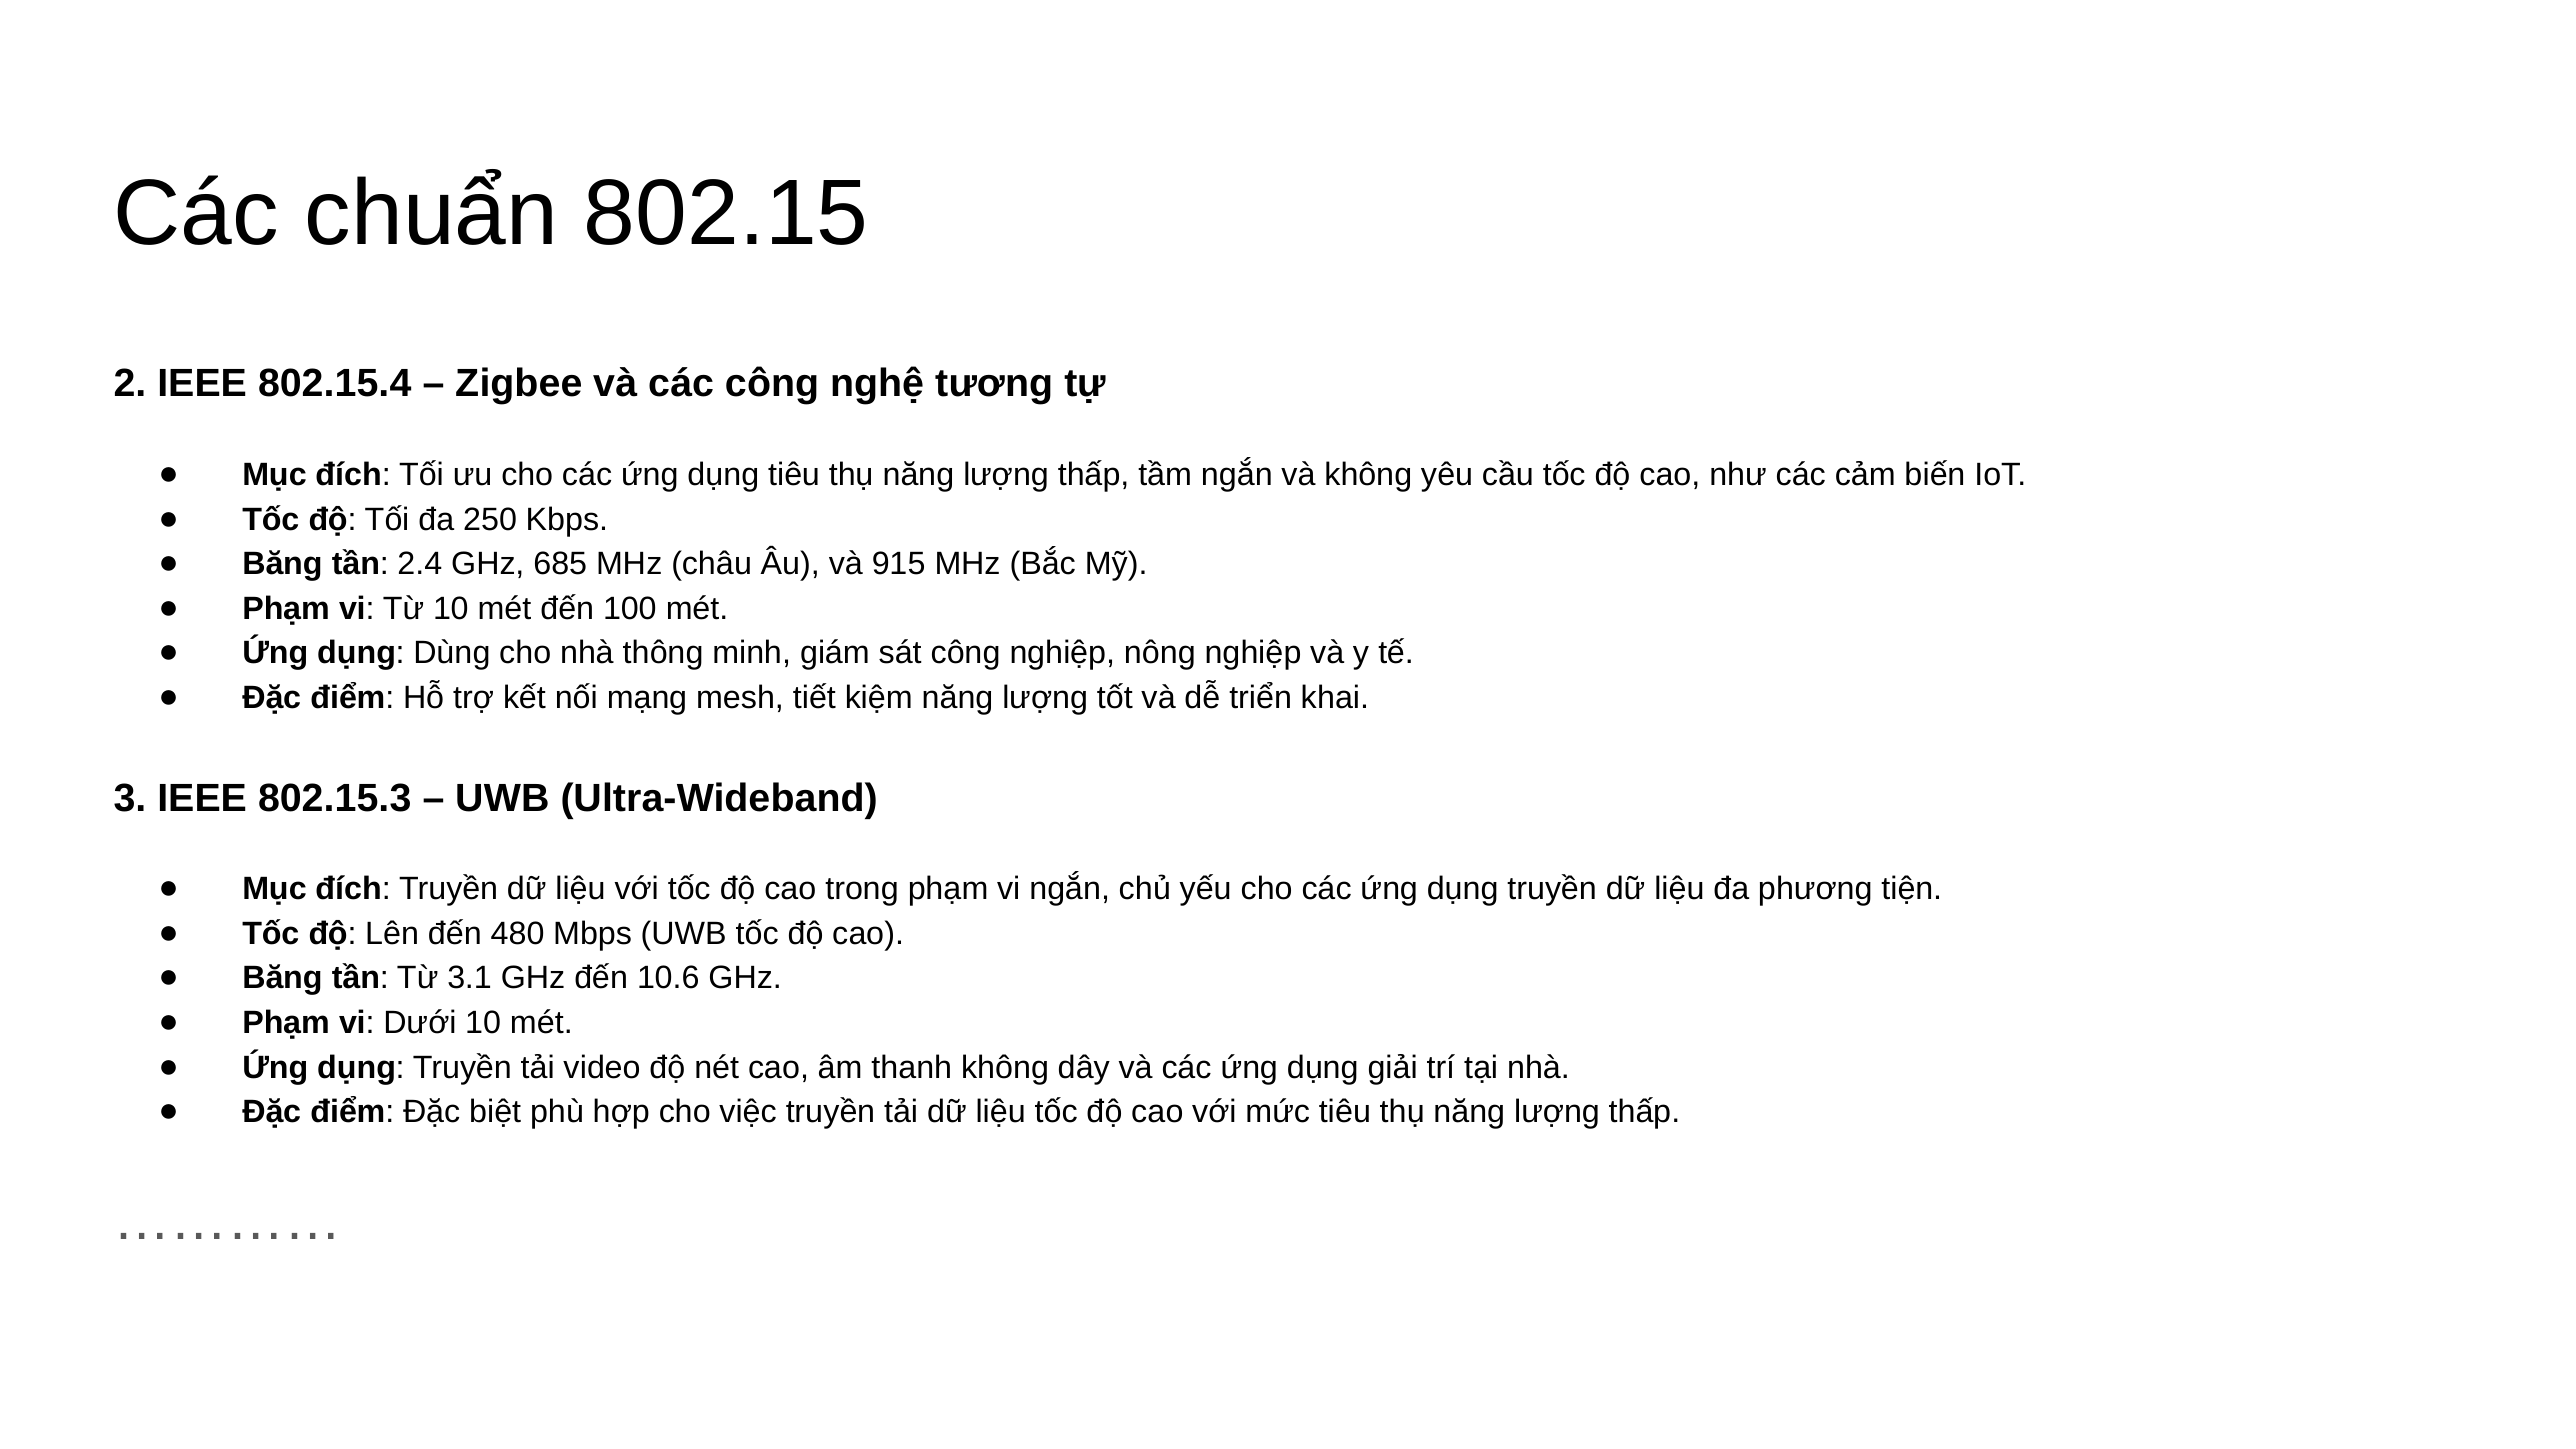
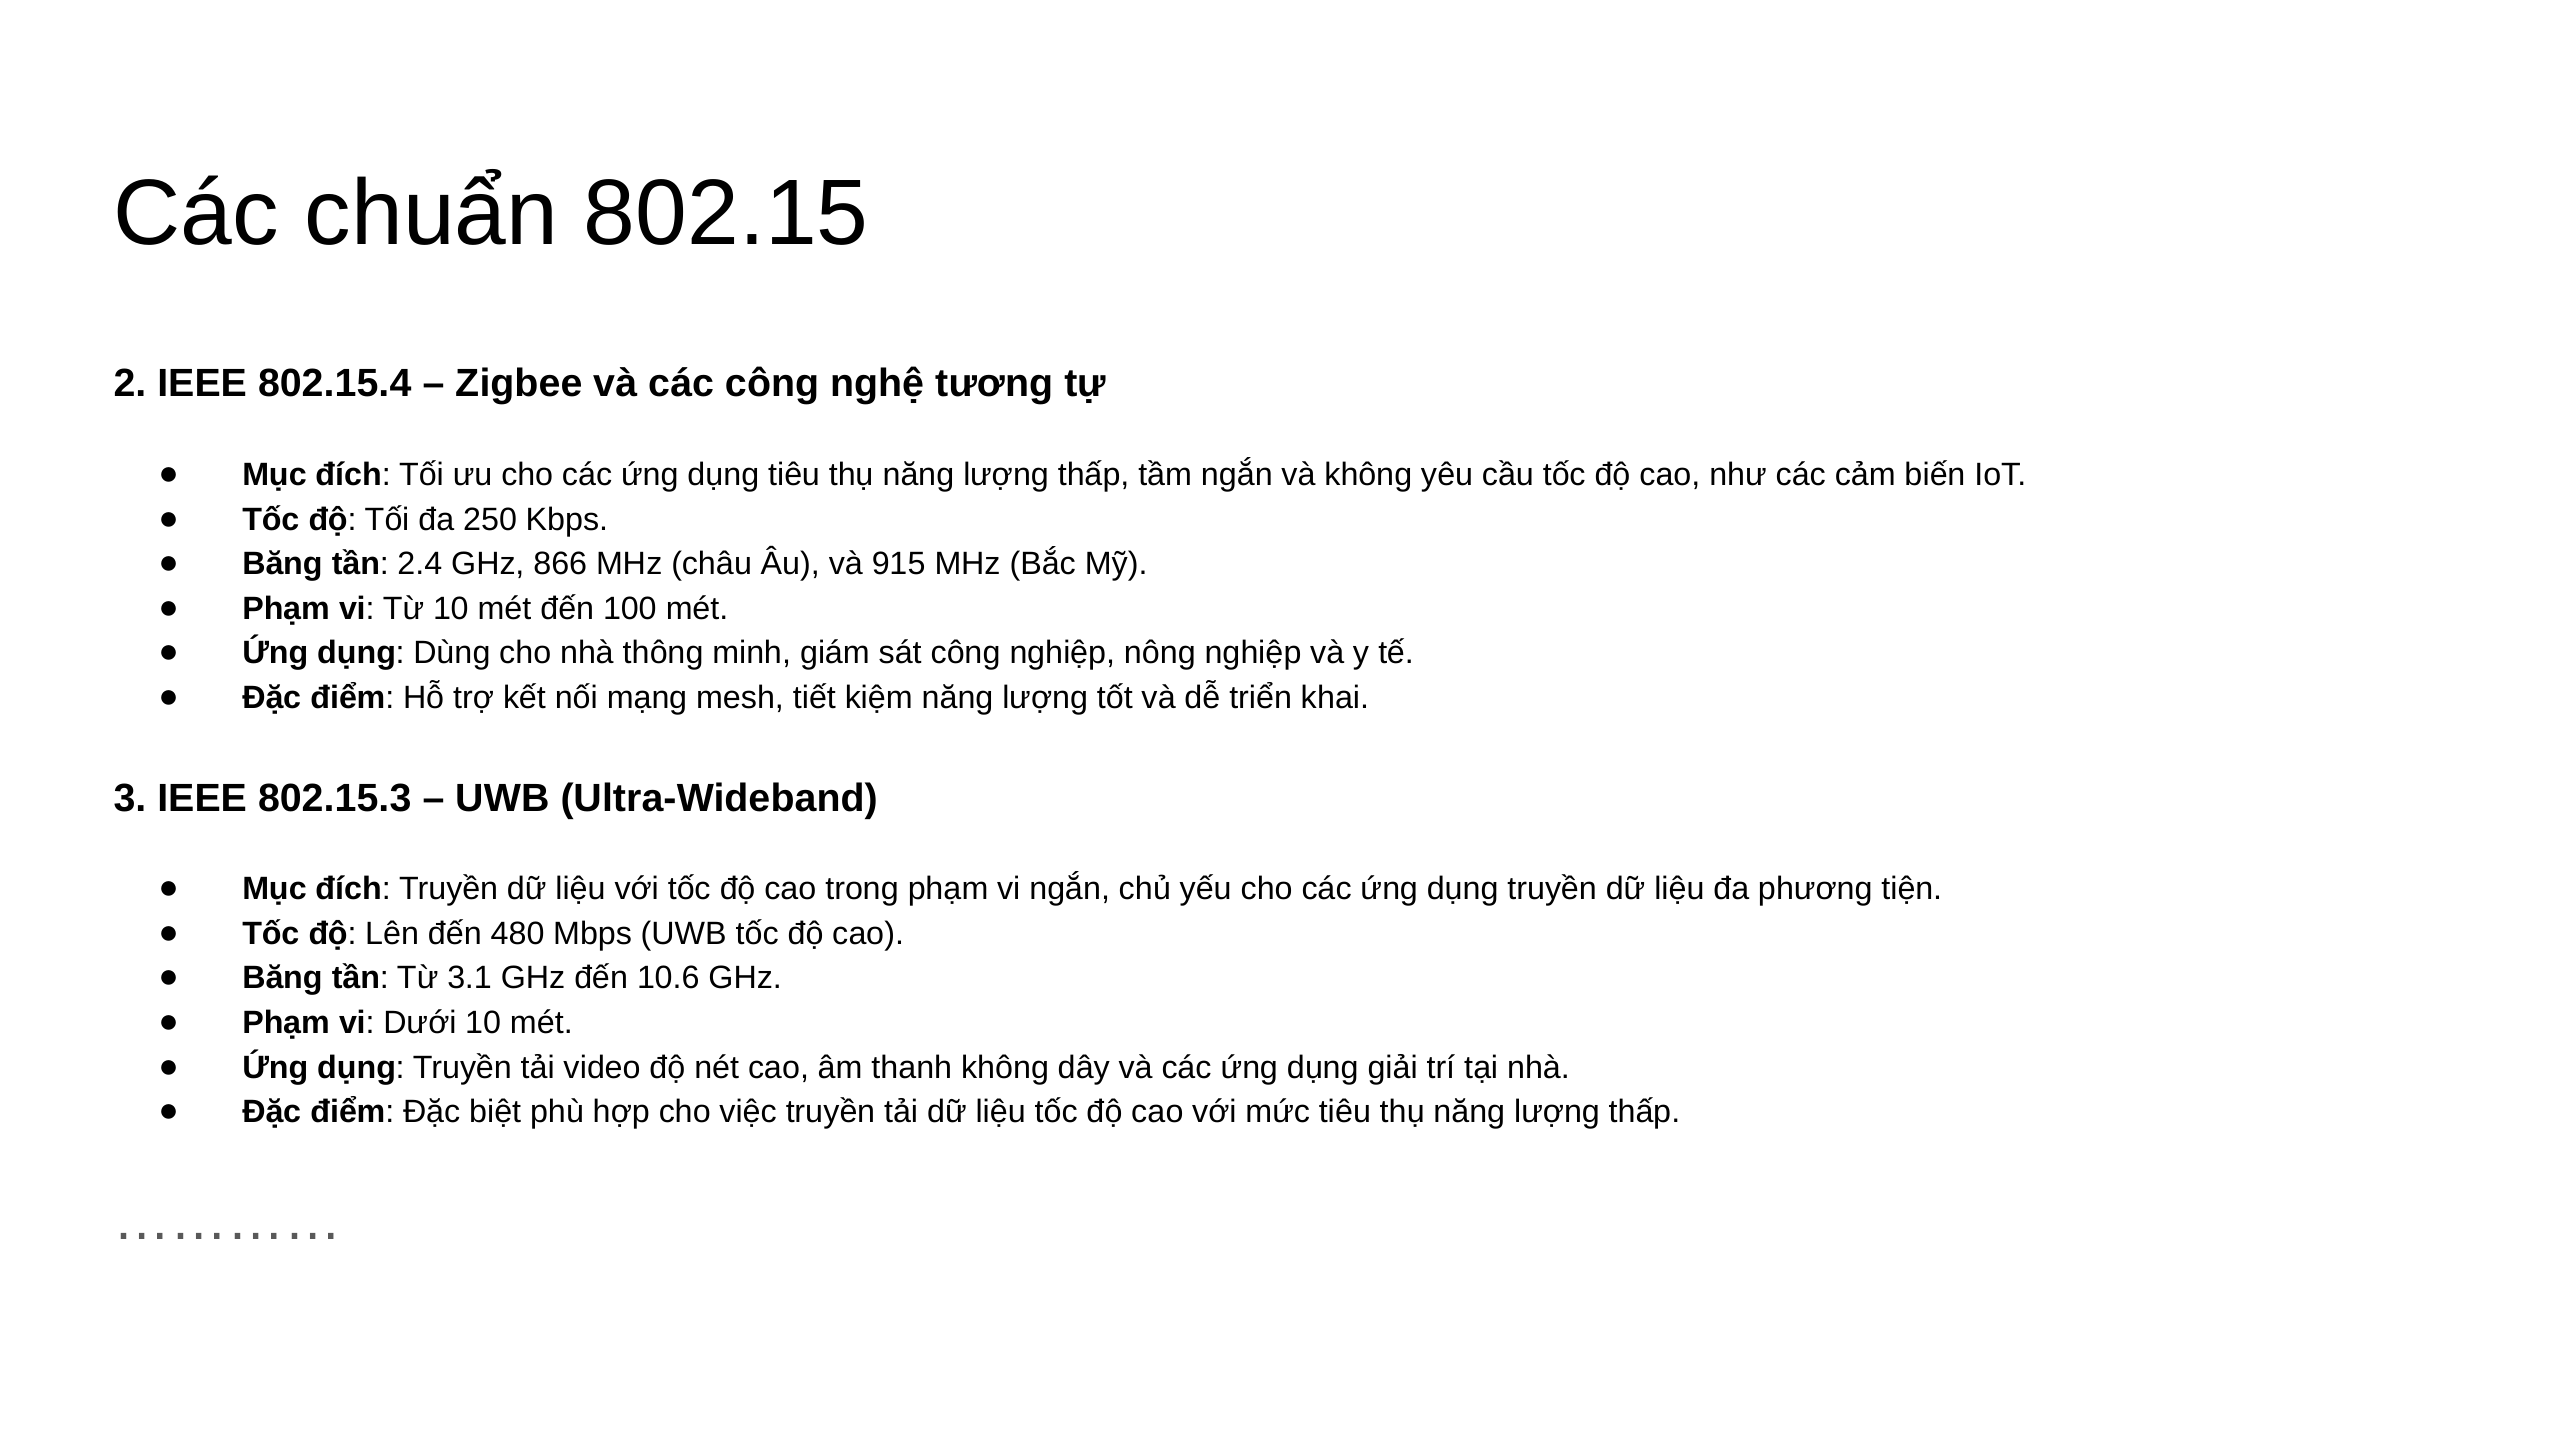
685: 685 -> 866 (560, 564)
